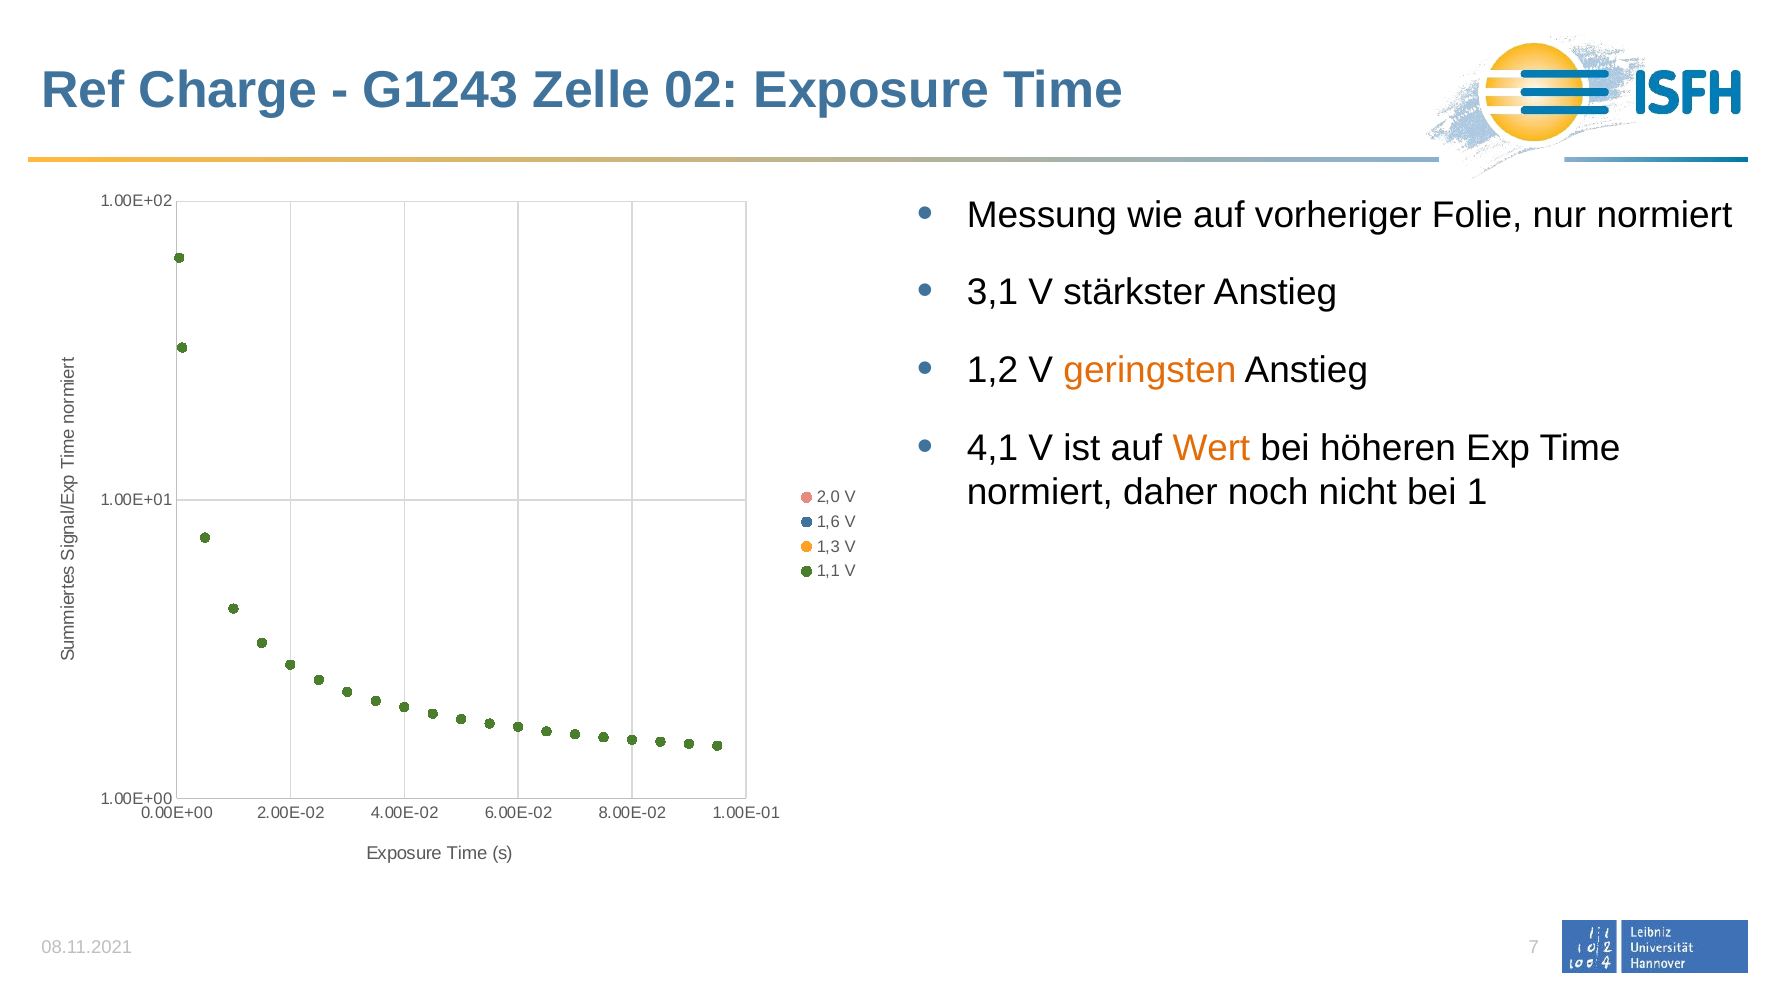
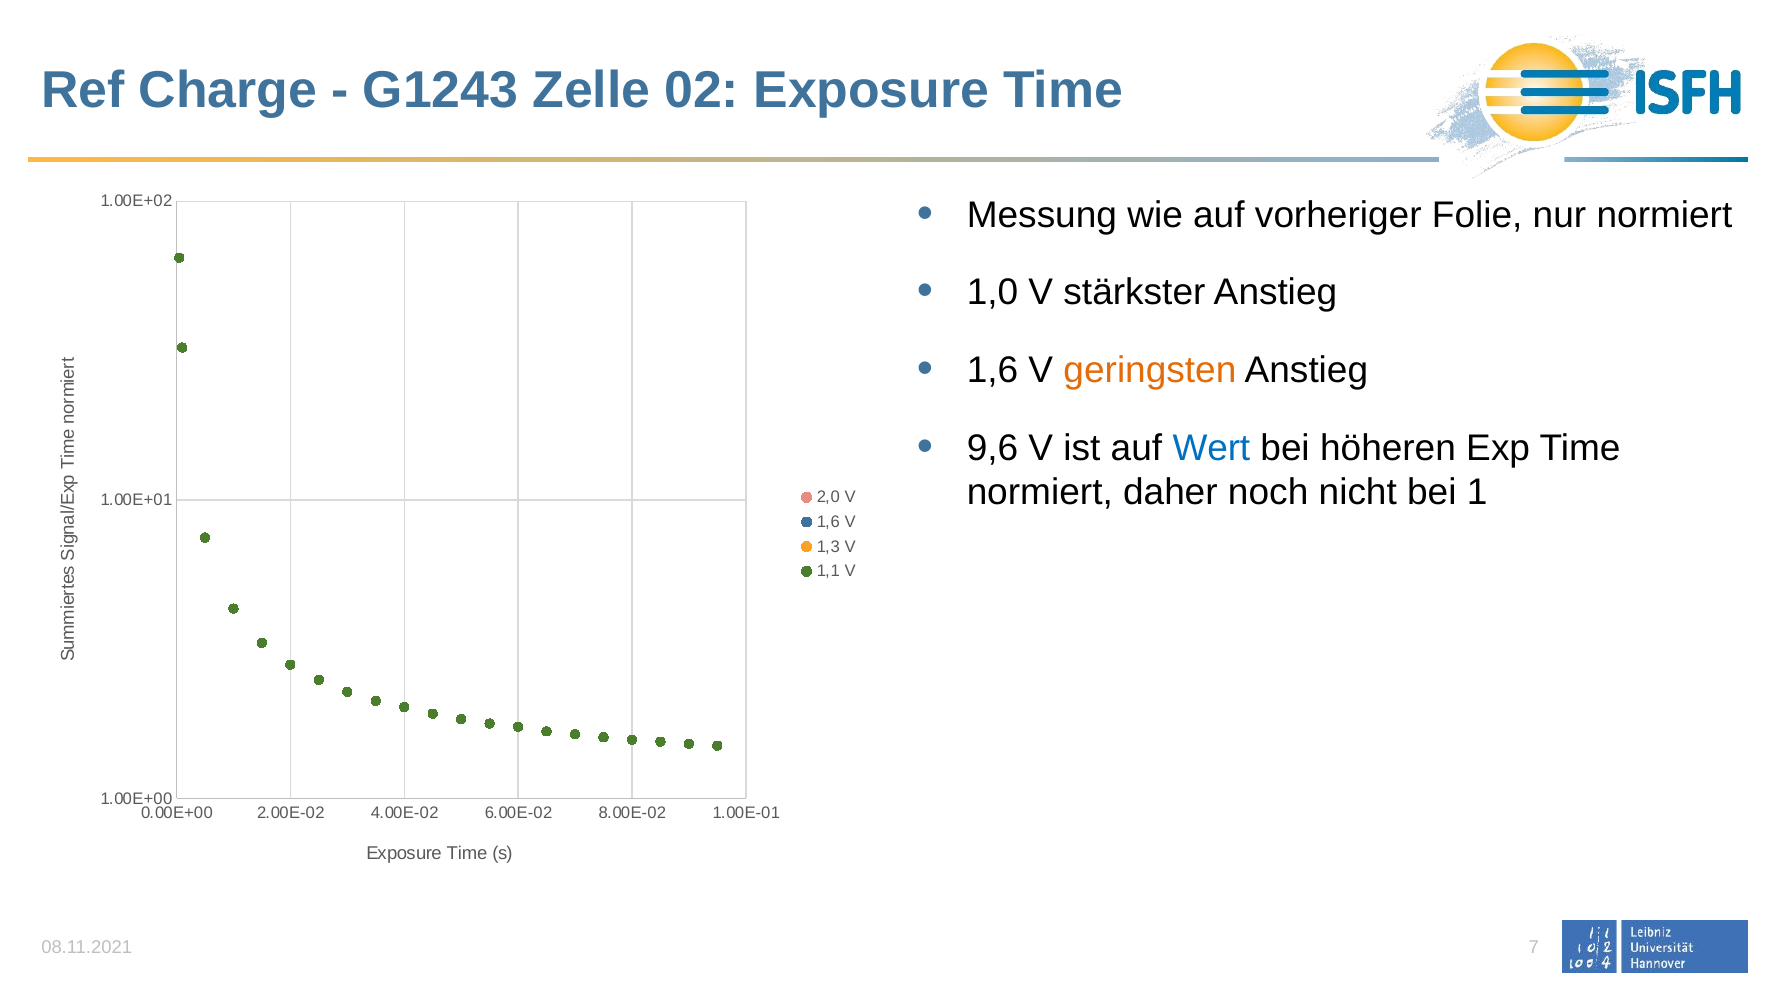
3,1: 3,1 -> 1,0 (992, 293)
1,2: 1,2 -> 1,6 (992, 370)
4,1: 4,1 -> 9,6 (992, 448)
Wert colour: orange -> blue (1211, 448)
